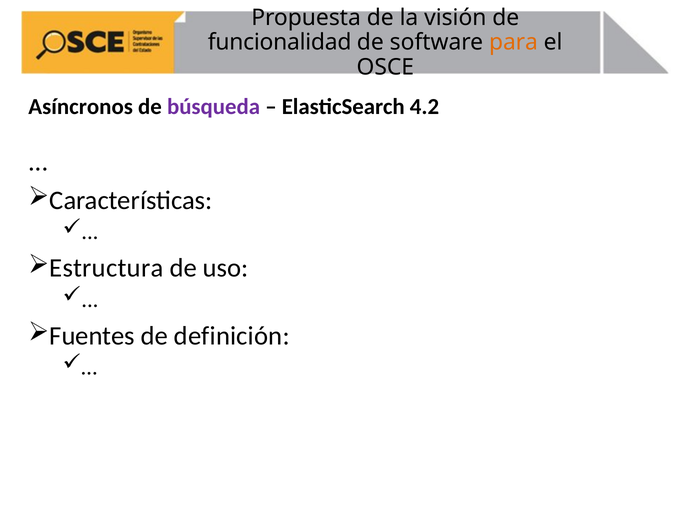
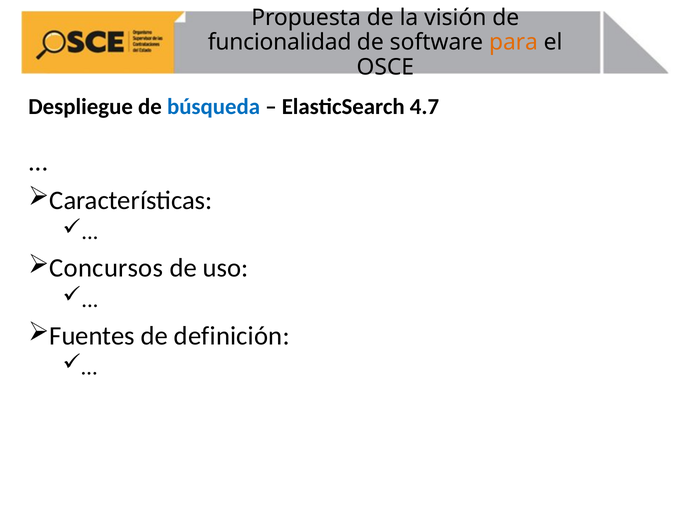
Asíncronos: Asíncronos -> Despliegue (81, 107)
búsqueda colour: purple -> blue (214, 107)
4.2: 4.2 -> 4.7 (424, 107)
Estructura: Estructura -> Concursos (106, 268)
